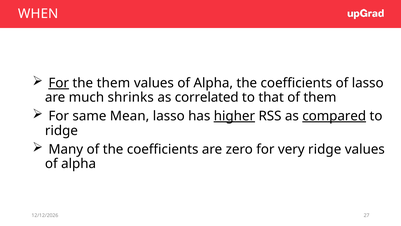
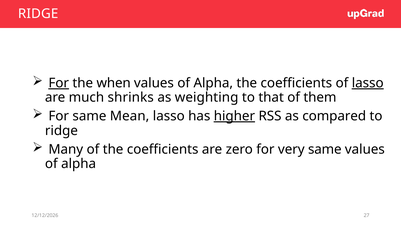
WHEN: WHEN -> RIDGE (38, 14)
the them: them -> when (114, 83)
lasso underline: none -> present (368, 83)
correlated: correlated -> weighting (207, 97)
compared underline: present -> none (334, 116)
very ridge: ridge -> same (325, 149)
